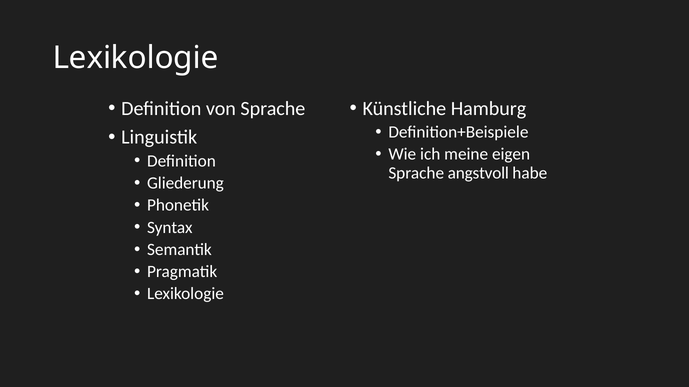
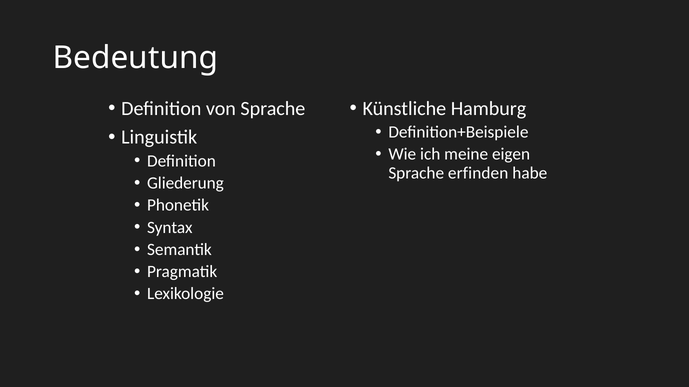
Lexikologie: Lexikologie -> Bedeutung (135, 58)
angstvoll: angstvoll -> erfinden (478, 173)
